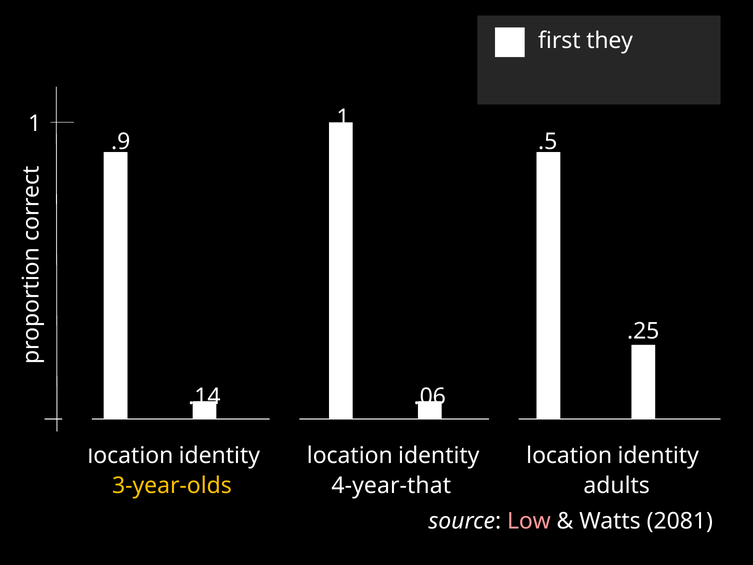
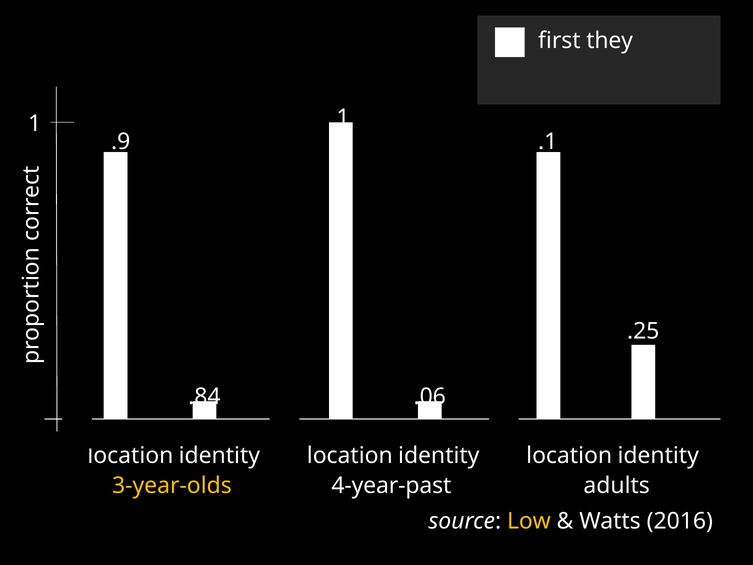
.5: .5 -> .1 (548, 141)
.14: .14 -> .84 (204, 396)
4-year-that: 4-year-that -> 4-year-past (391, 485)
Low colour: pink -> yellow (529, 521)
2081: 2081 -> 2016 (680, 521)
